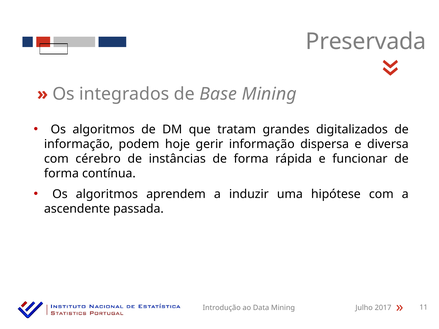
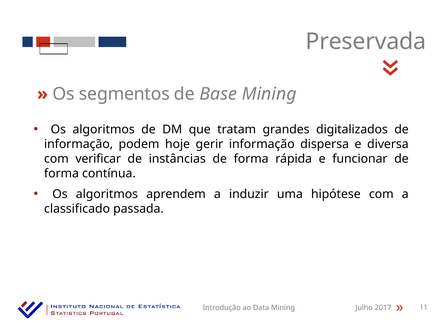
integrados: integrados -> segmentos (124, 94)
cérebro: cérebro -> verificar (98, 159)
ascendente: ascendente -> classificado (77, 209)
